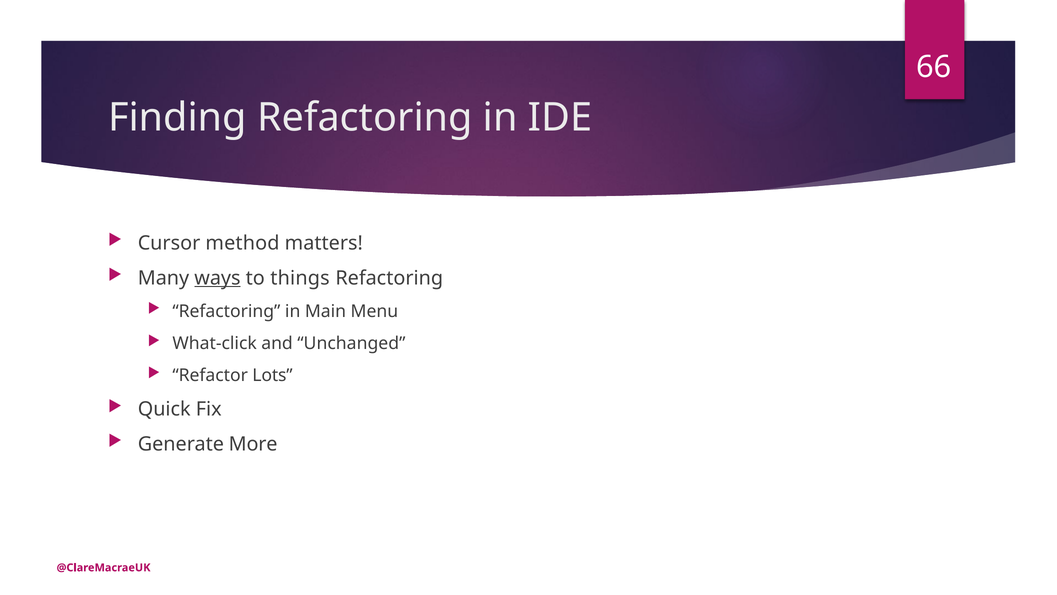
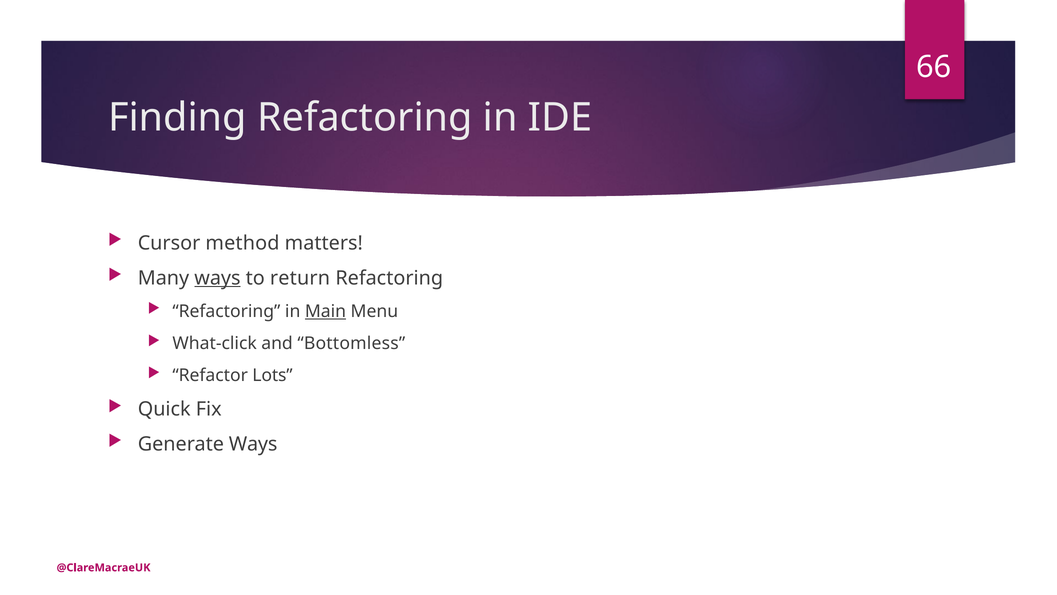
things: things -> return (300, 278)
Main underline: none -> present (326, 311)
Unchanged: Unchanged -> Bottomless (351, 343)
Generate More: More -> Ways (253, 444)
